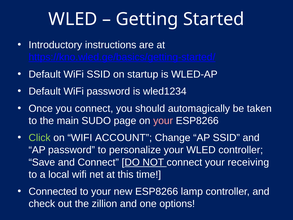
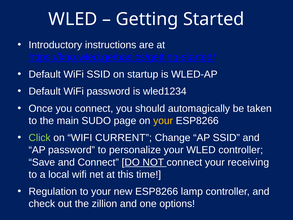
your colour: pink -> yellow (163, 121)
ACCOUNT: ACCOUNT -> CURRENT (124, 138)
Connected: Connected -> Regulation (53, 191)
